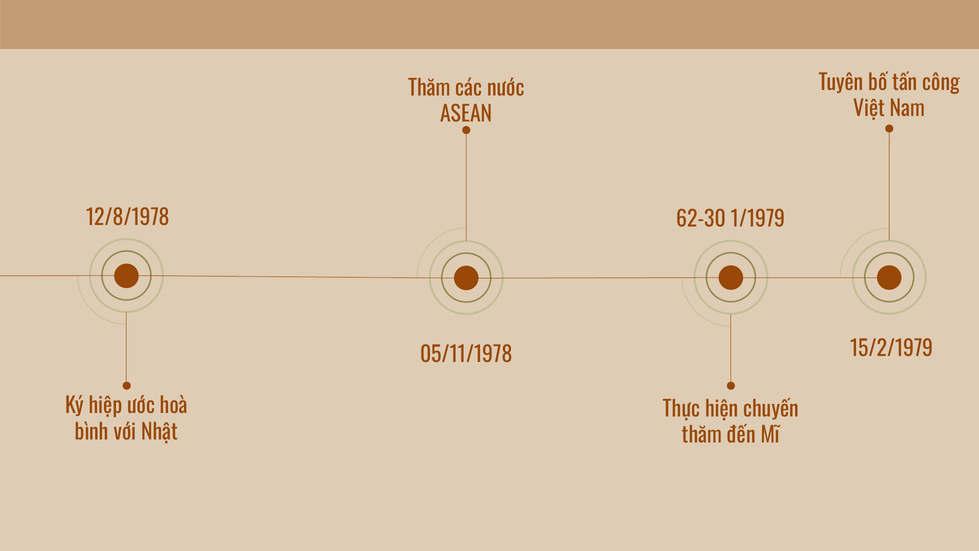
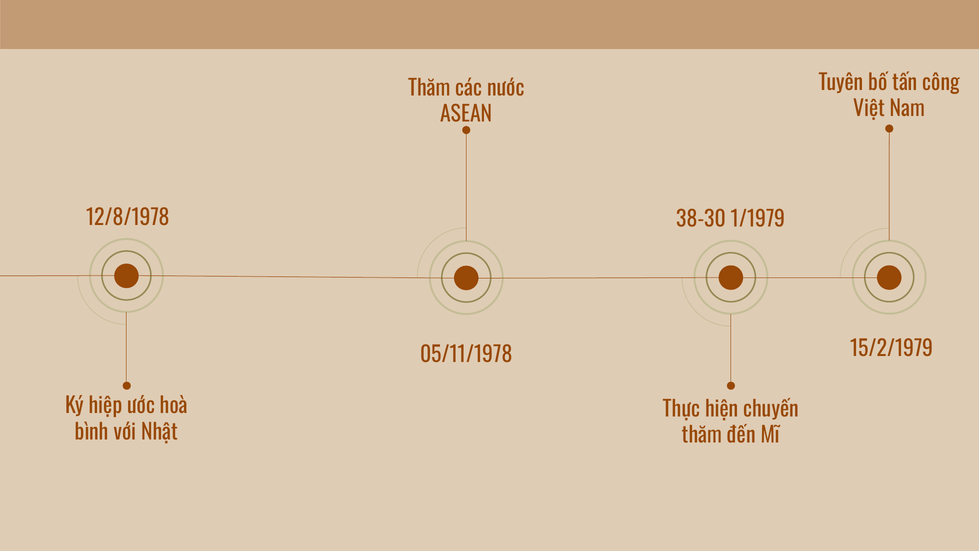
62-30: 62-30 -> 38-30 (701, 220)
